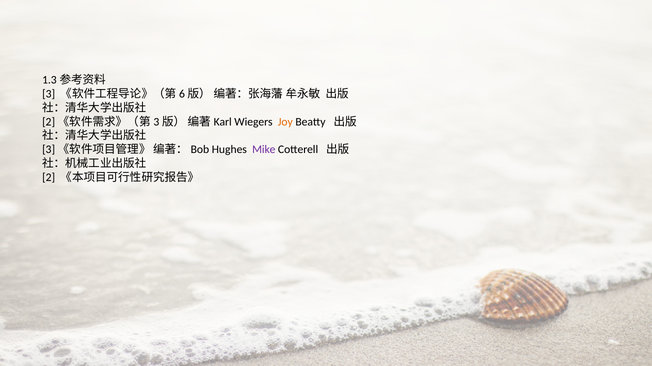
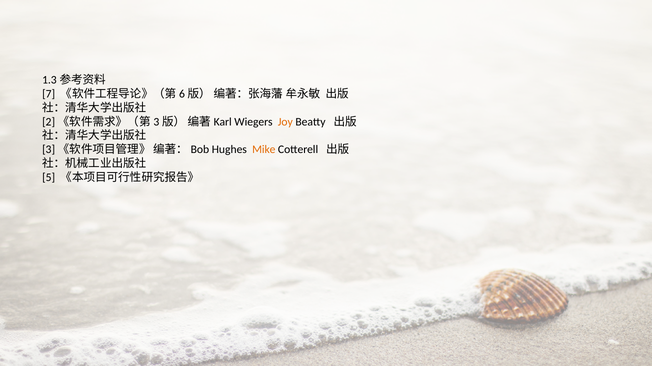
3: 3 -> 7 (49, 94)
Mike colour: purple -> orange (264, 150)
2: 2 -> 5 (49, 178)
